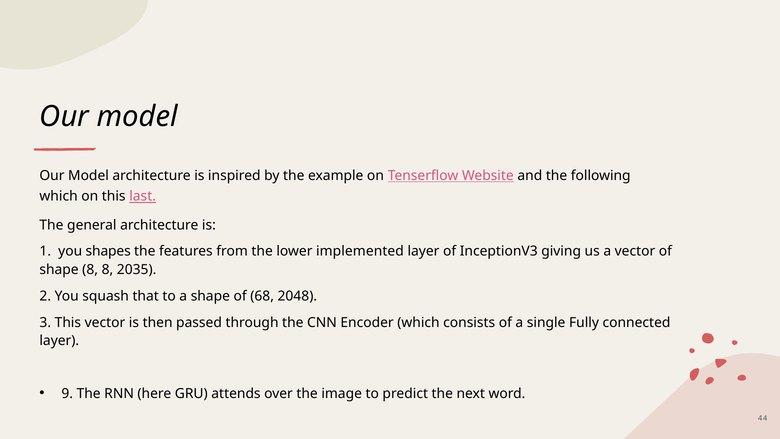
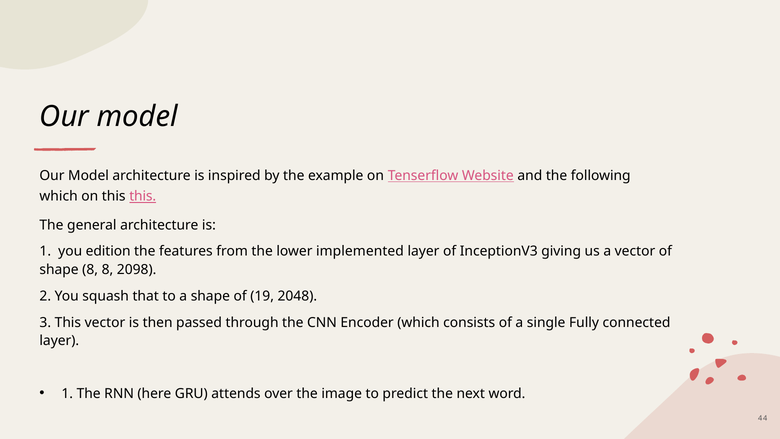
this last: last -> this (143, 196)
shapes: shapes -> edition (108, 251)
2035: 2035 -> 2098 (137, 270)
68: 68 -> 19 (262, 296)
9: 9 -> 1 (67, 393)
